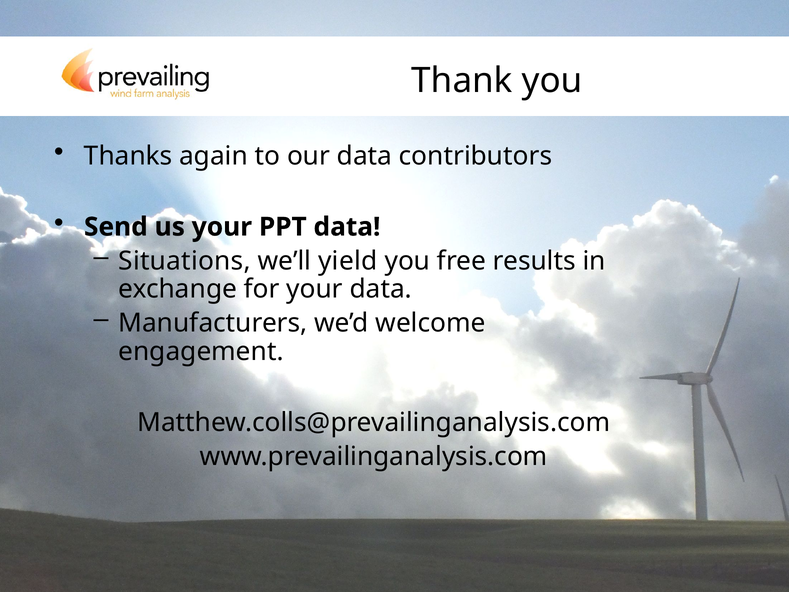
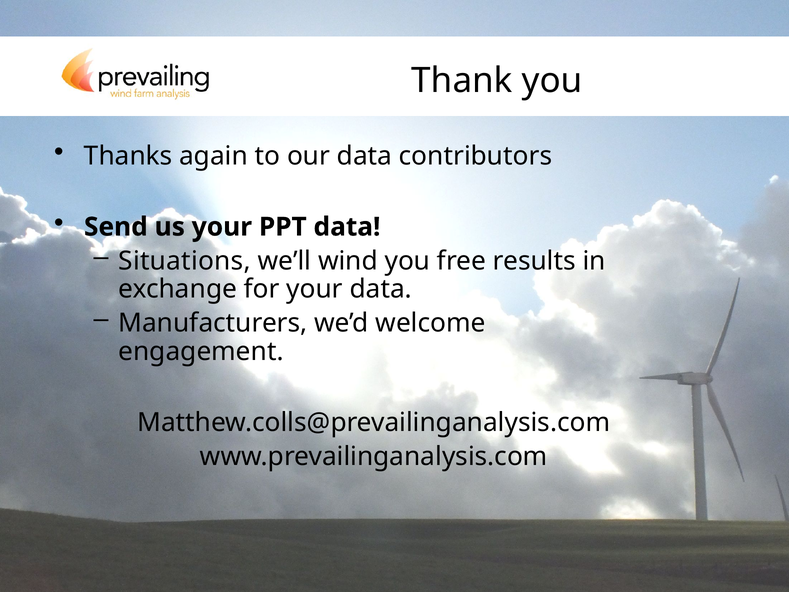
yield: yield -> wind (348, 261)
